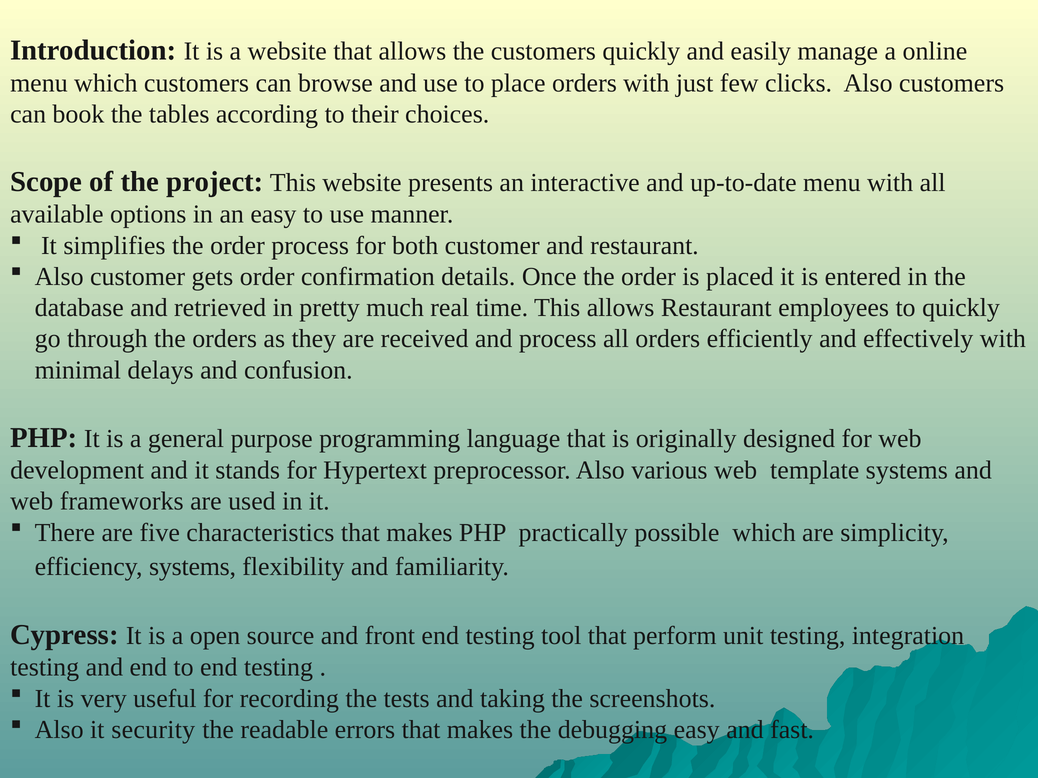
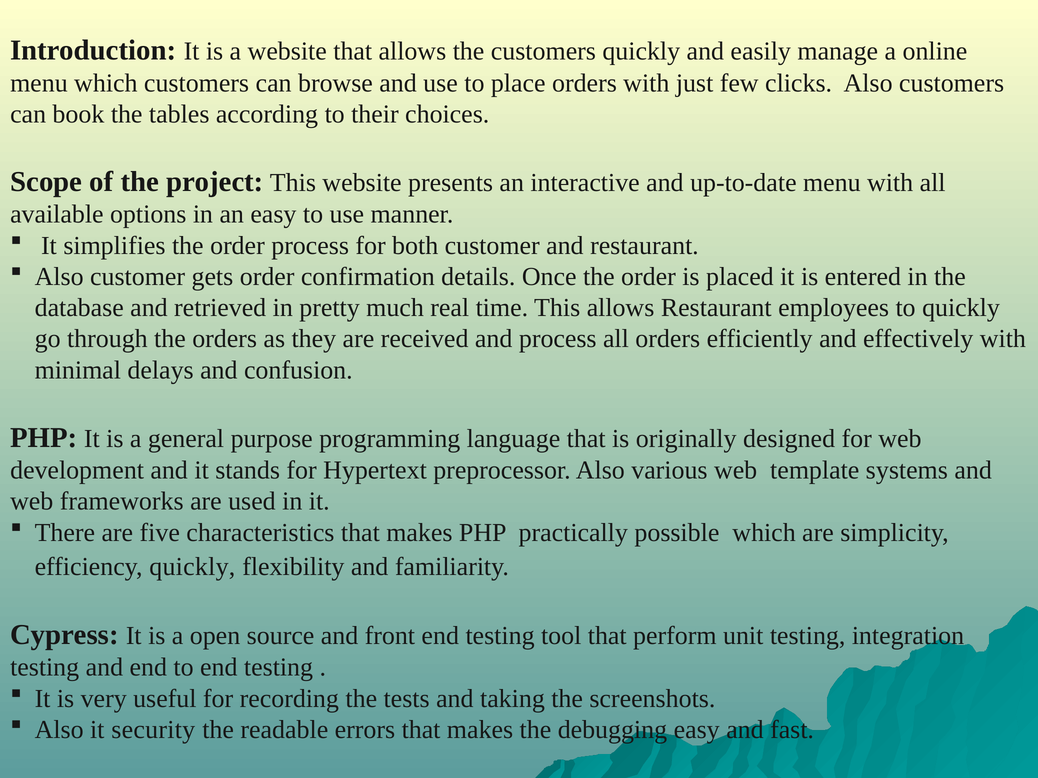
efficiency systems: systems -> quickly (192, 567)
